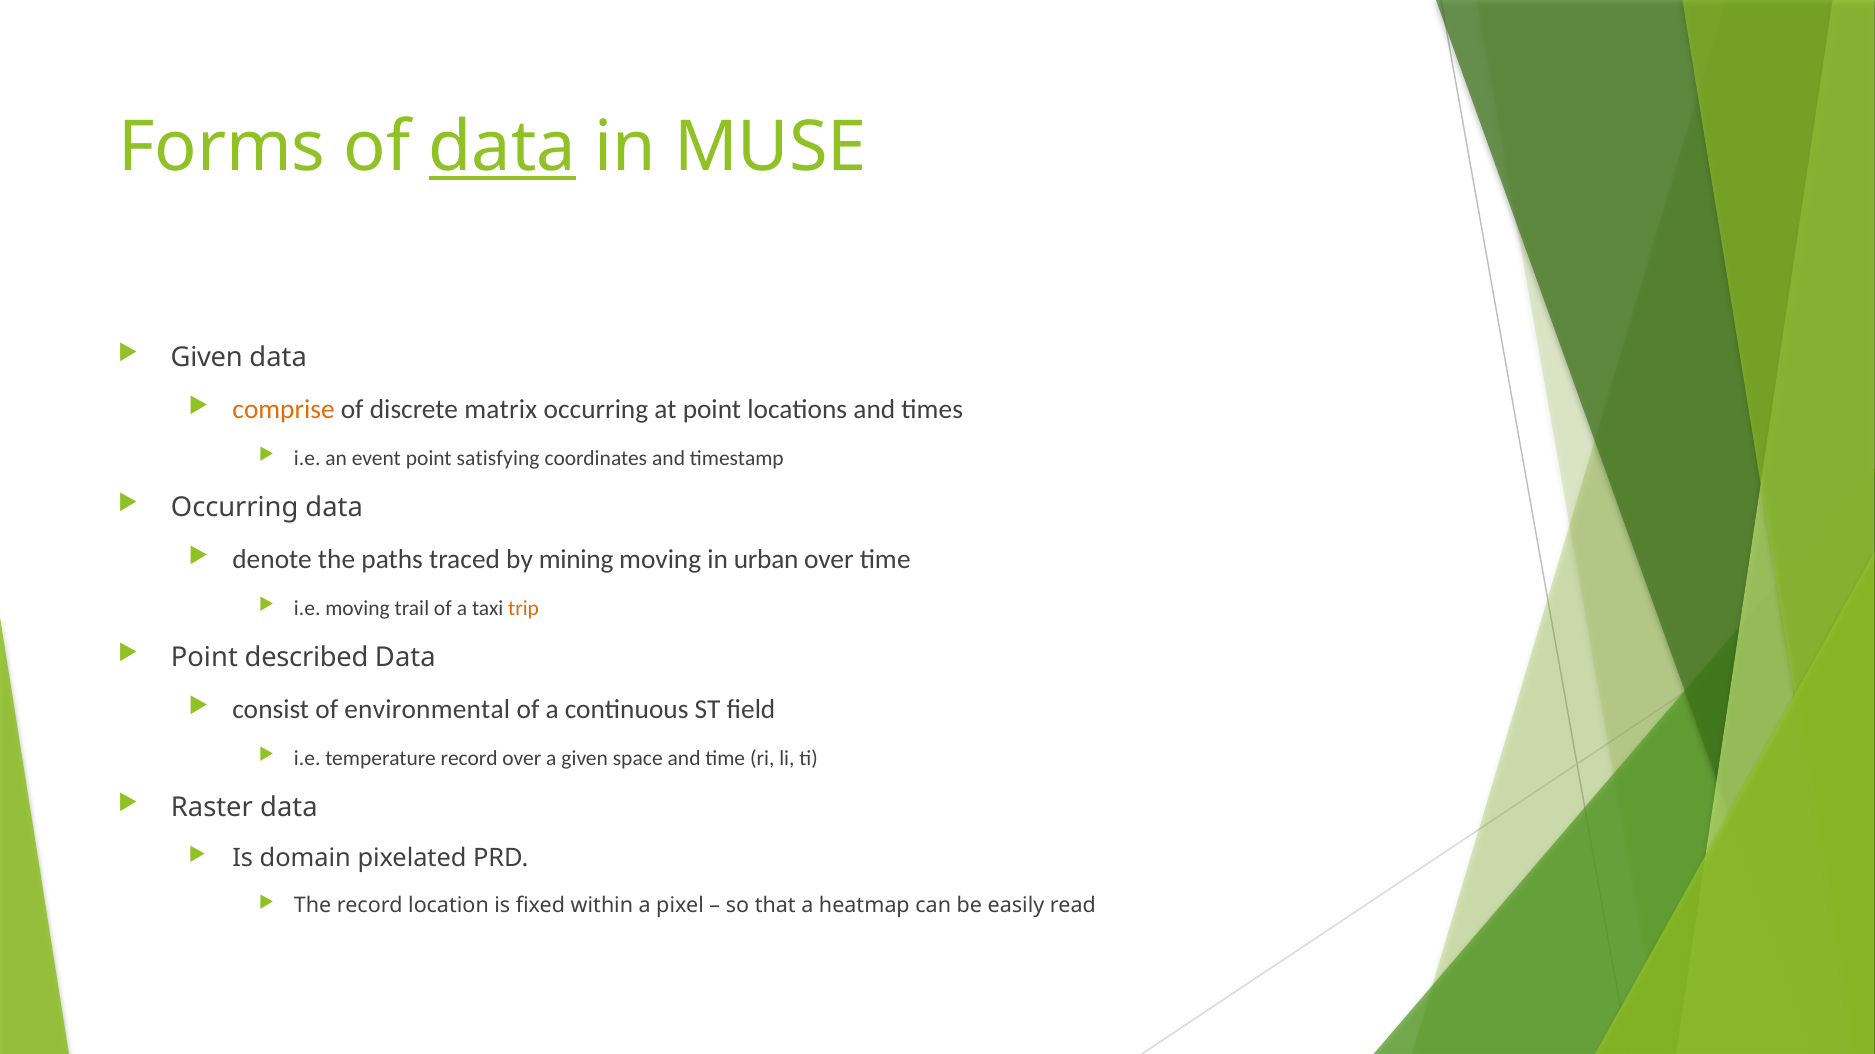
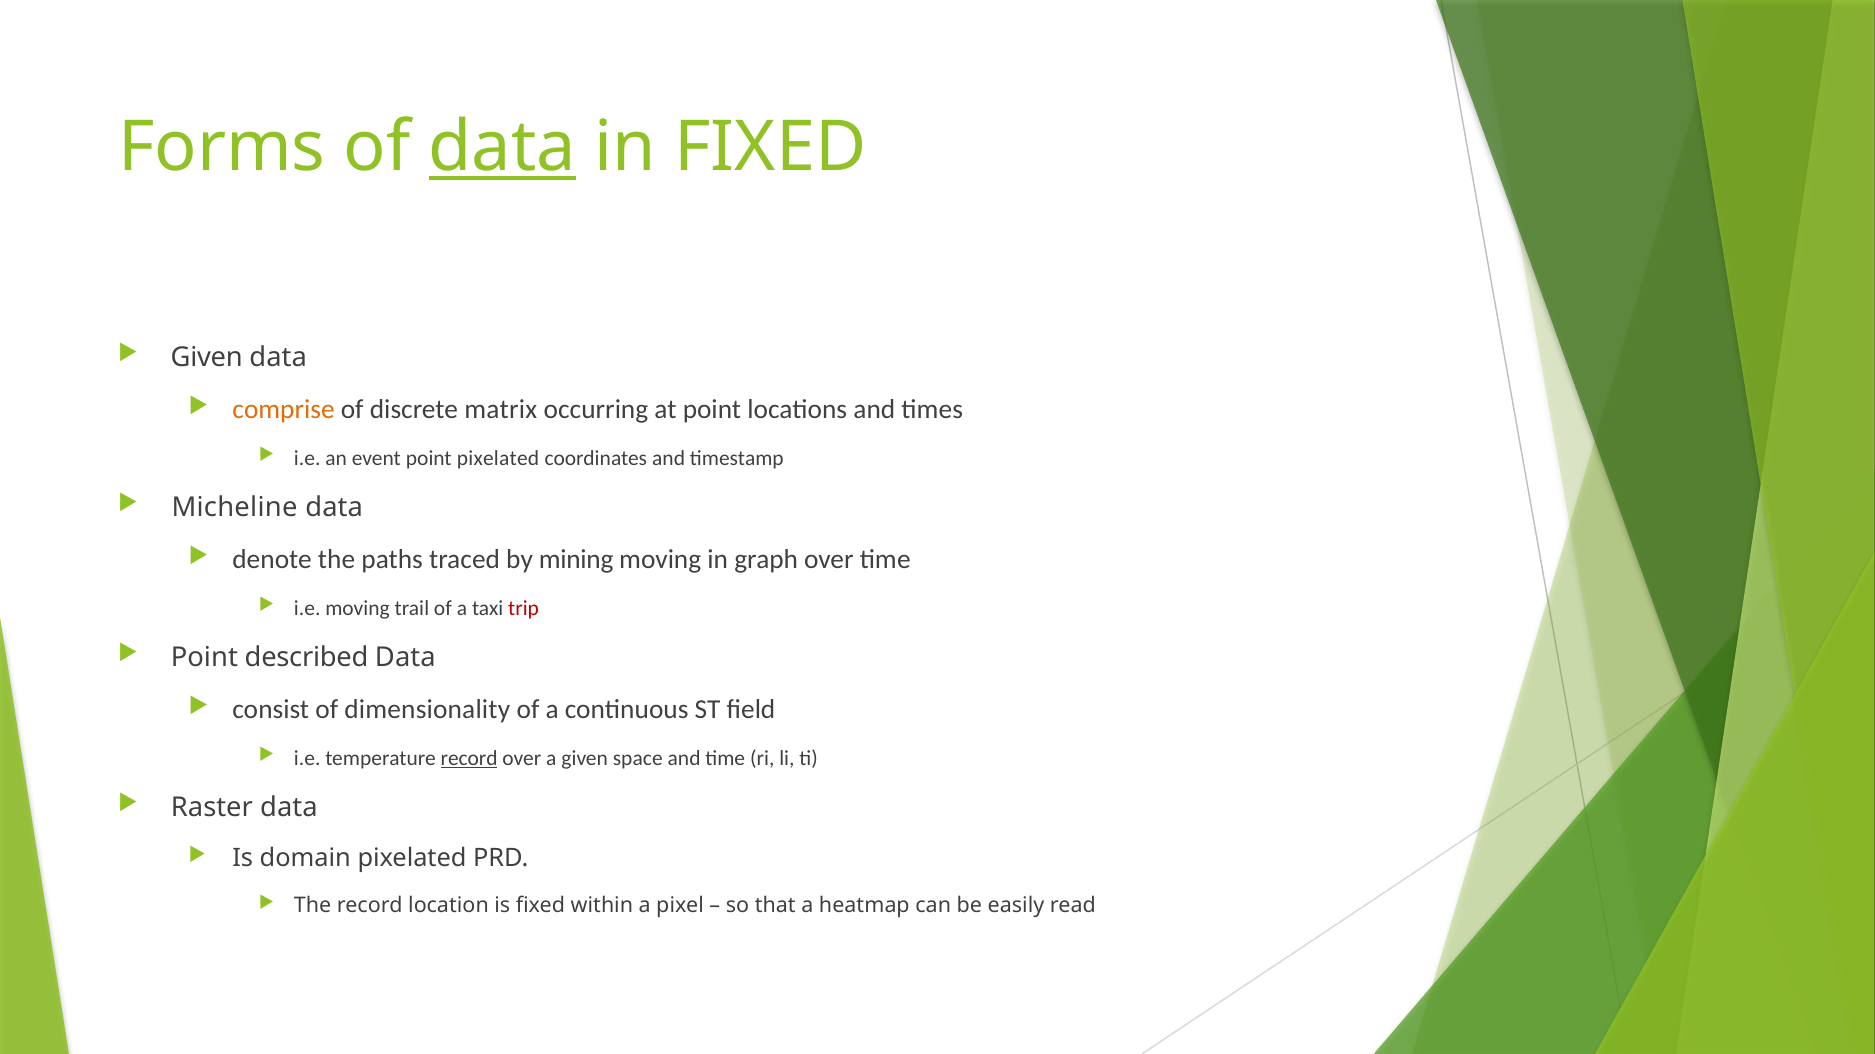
in MUSE: MUSE -> FIXED (770, 148)
point satisfying: satisfying -> pixelated (498, 458)
Occurring: Occurring -> Micheline (234, 508)
urban: urban -> graph (766, 560)
trip colour: orange -> red (524, 609)
environmental: environmental -> dimensionality (427, 710)
record underline: none -> present (469, 759)
